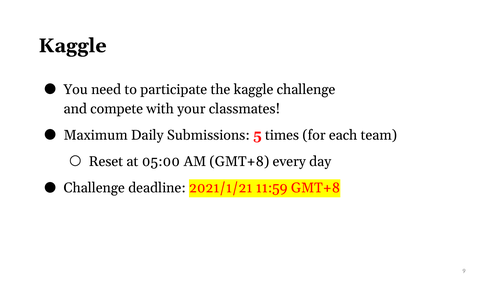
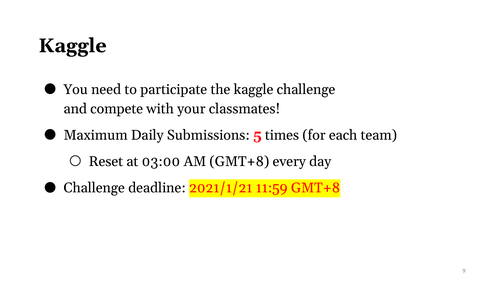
05:00: 05:00 -> 03:00 (161, 161)
